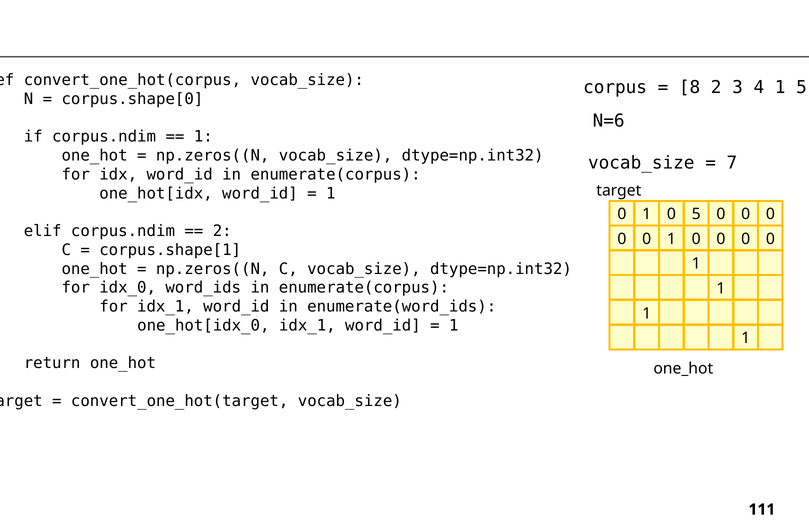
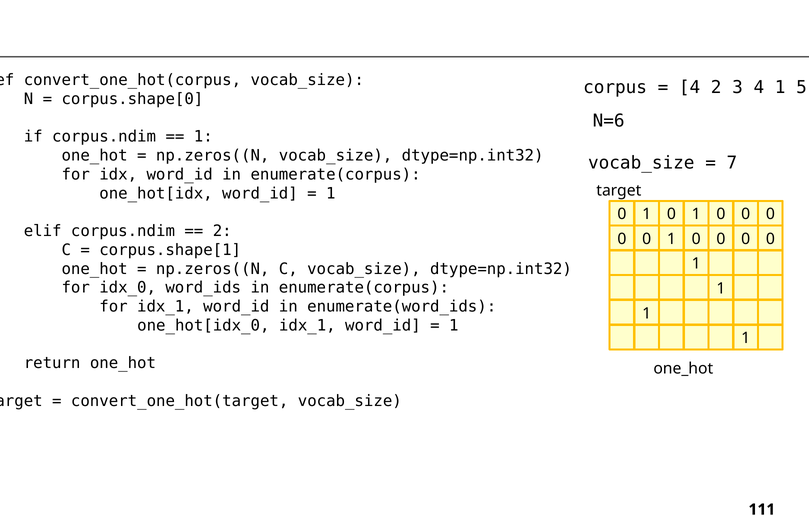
8: 8 -> 4 (690, 88)
1 0 5: 5 -> 1 (696, 214)
